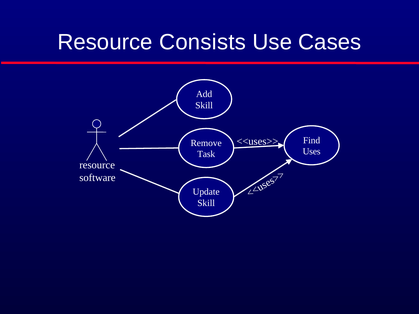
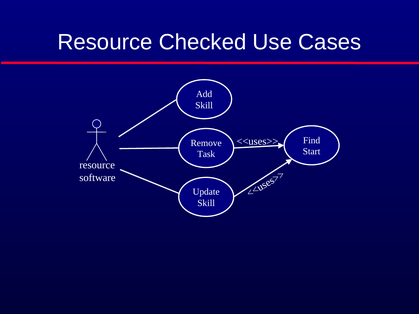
Consists: Consists -> Checked (203, 42)
Uses: Uses -> Start (312, 152)
